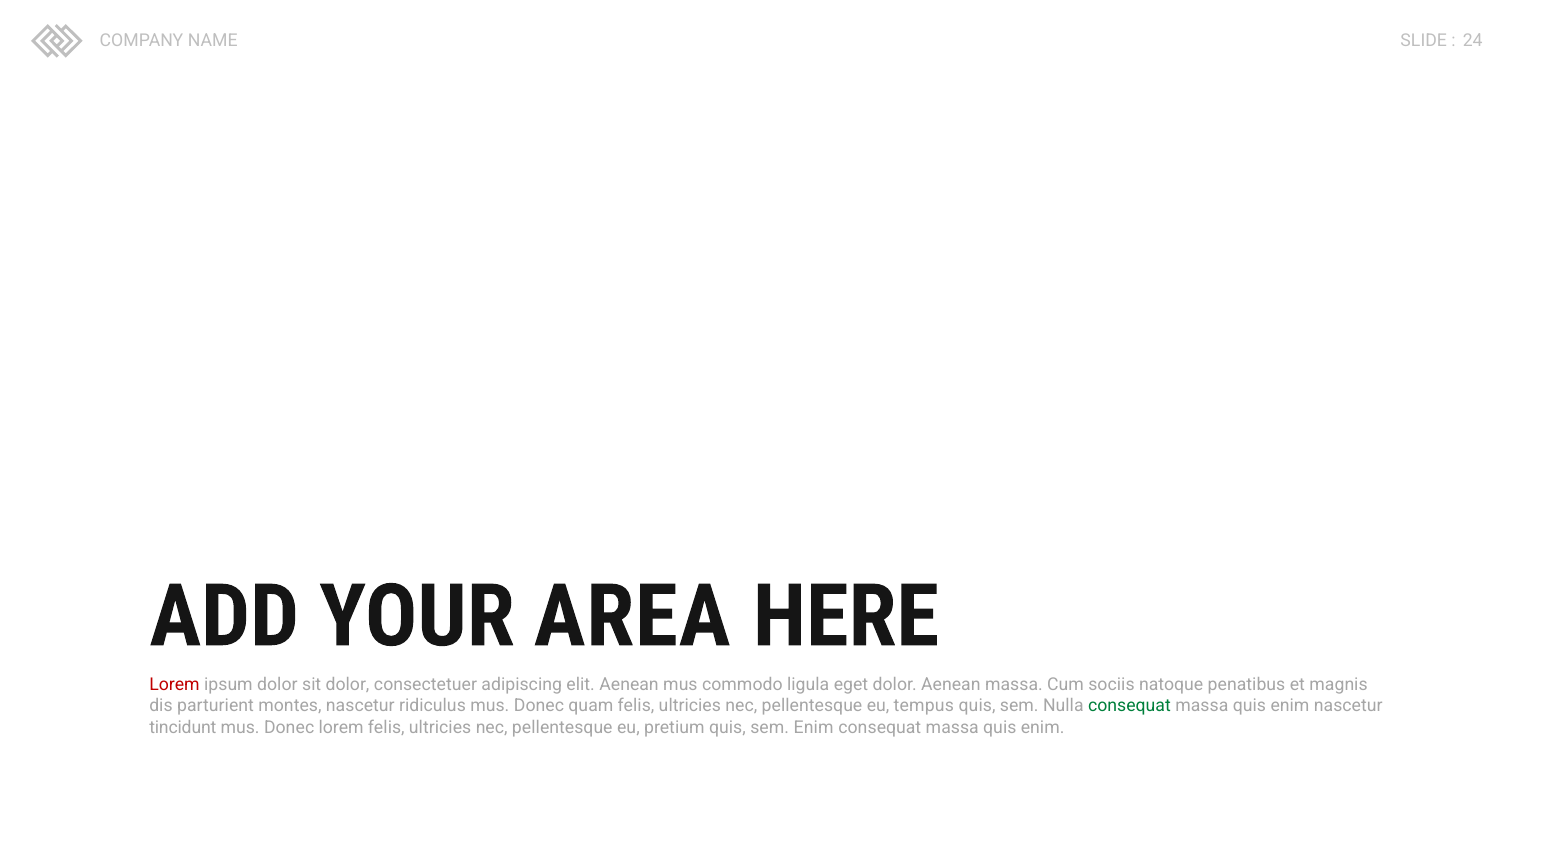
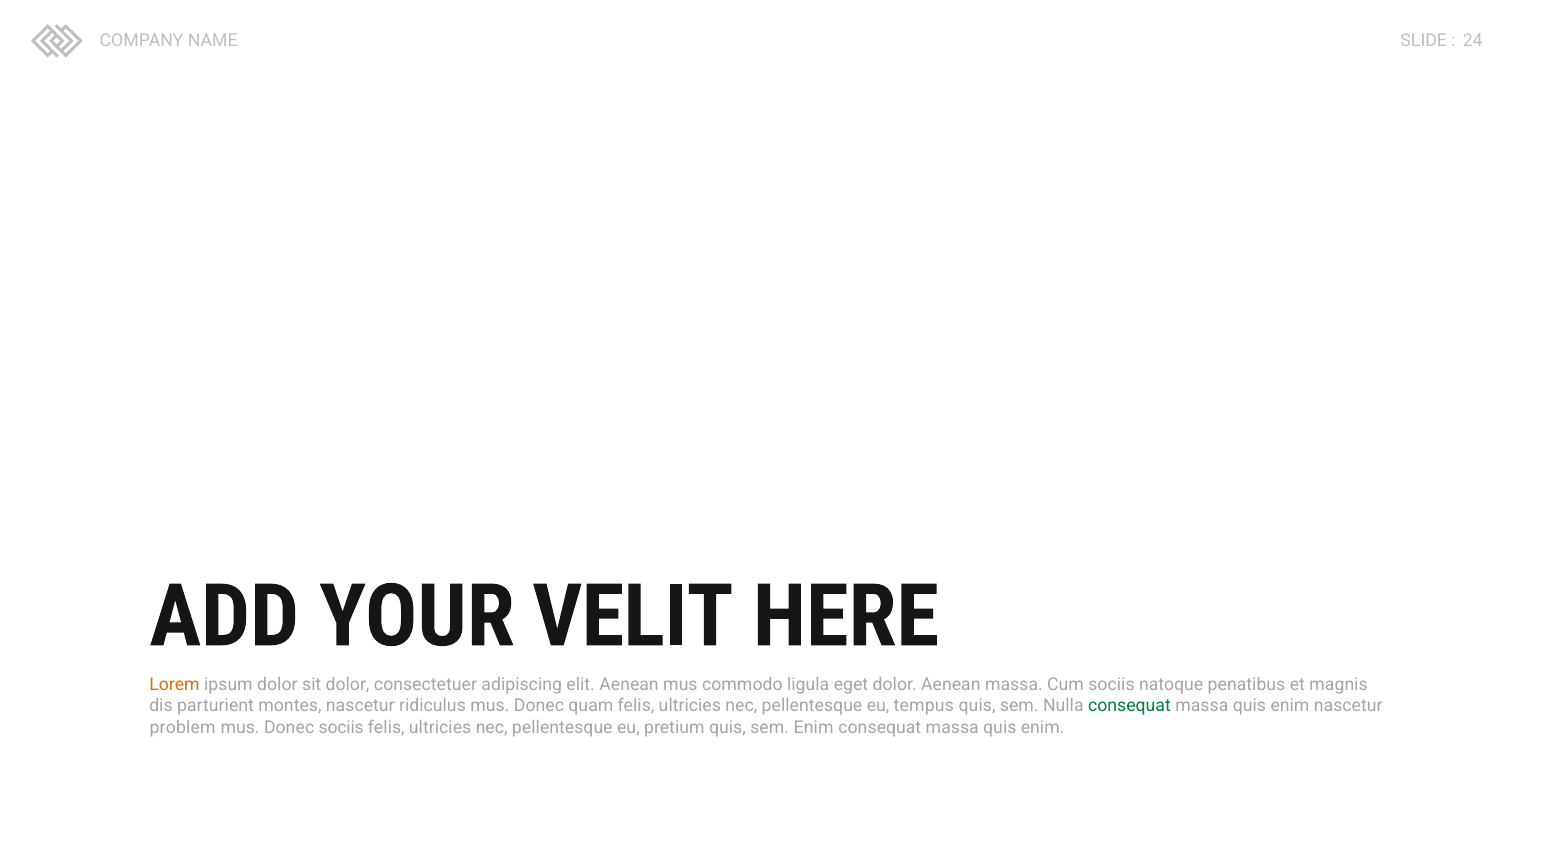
AREA: AREA -> VELIT (633, 617)
Lorem colour: red -> orange (175, 685)
tincidunt: tincidunt -> problem (183, 728)
Donec lorem: lorem -> sociis (341, 728)
